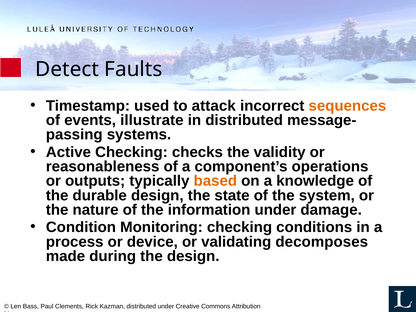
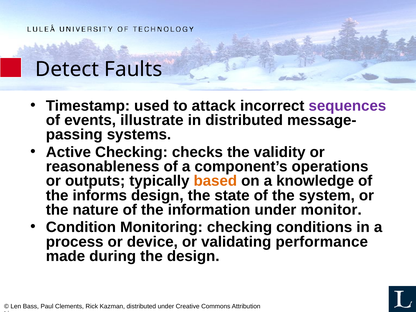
sequences colour: orange -> purple (347, 106)
durable: durable -> informs (100, 195)
damage: damage -> monitor (331, 210)
decomposes: decomposes -> performance (322, 242)
